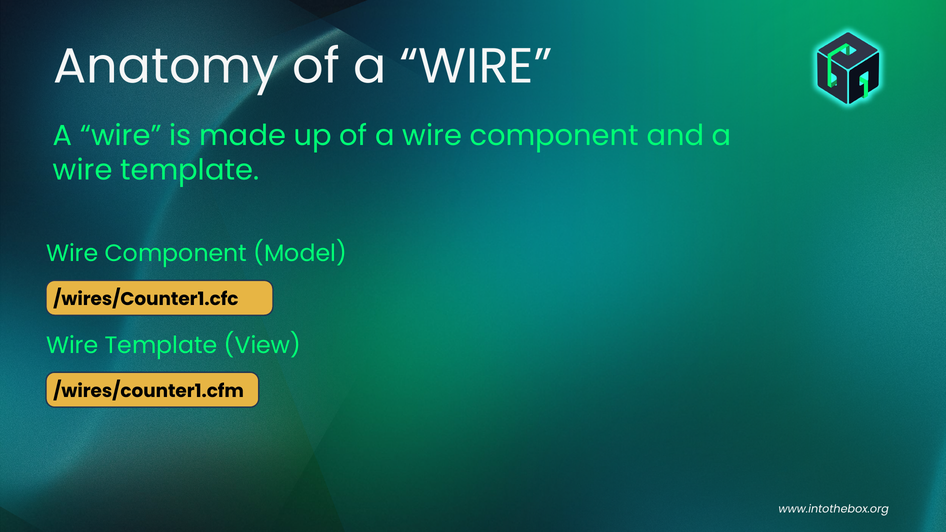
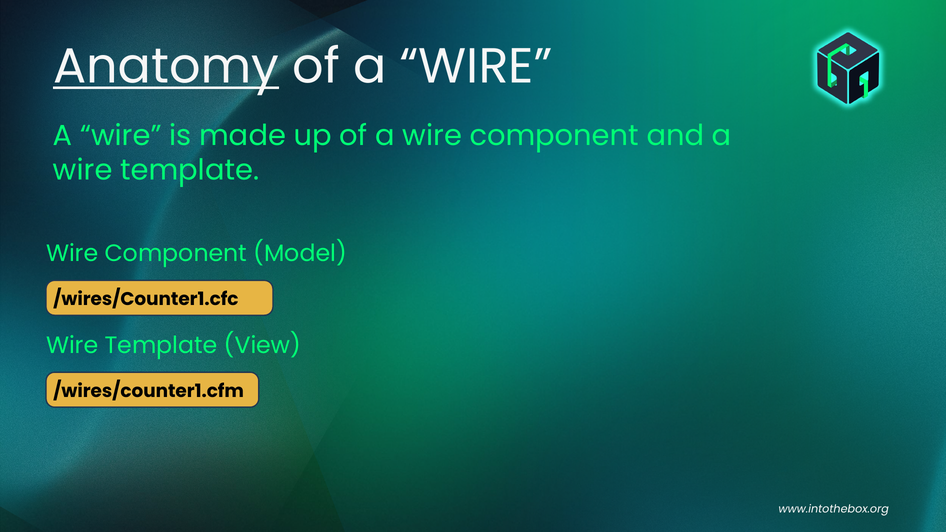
Anatomy underline: none -> present (166, 67)
